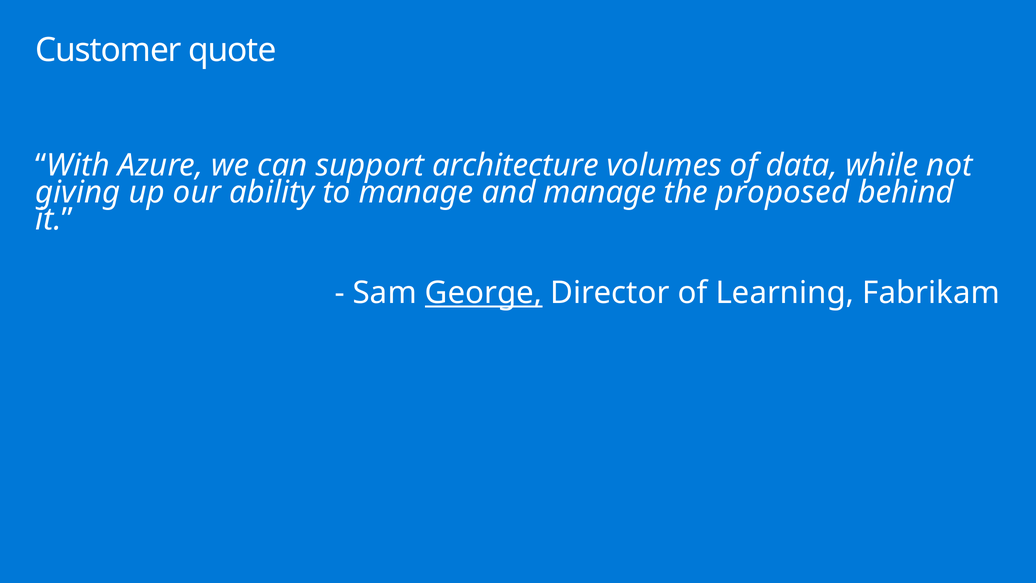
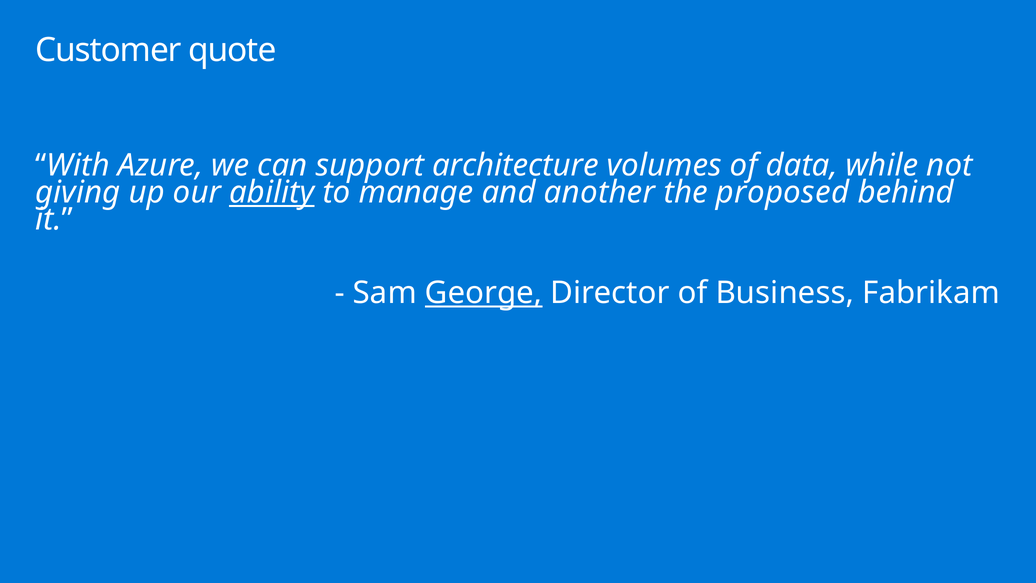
ability underline: none -> present (272, 192)
and manage: manage -> another (600, 192)
Learning: Learning -> Business (785, 293)
